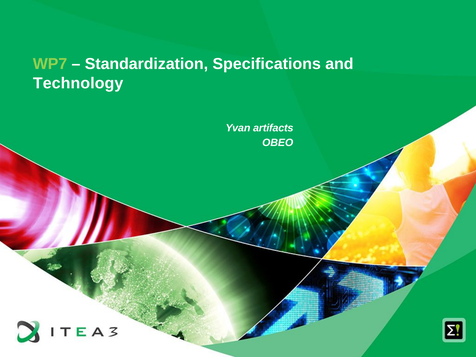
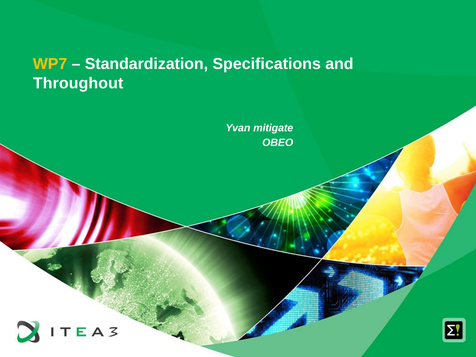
WP7 colour: light green -> yellow (50, 64)
Technology: Technology -> Throughout (78, 83)
artifacts: artifacts -> mitigate (273, 128)
